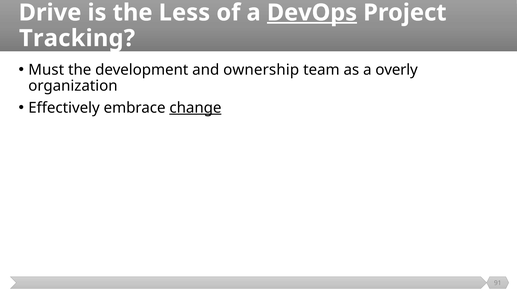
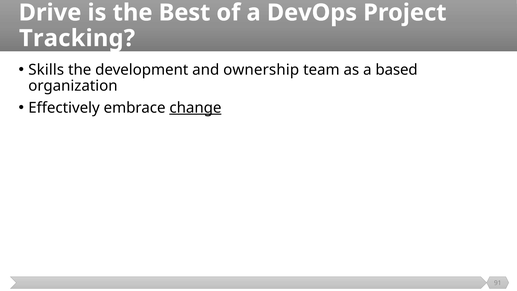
Less: Less -> Best (185, 13)
DevOps underline: present -> none (312, 13)
Must: Must -> Skills (46, 70)
overly: overly -> based (397, 70)
